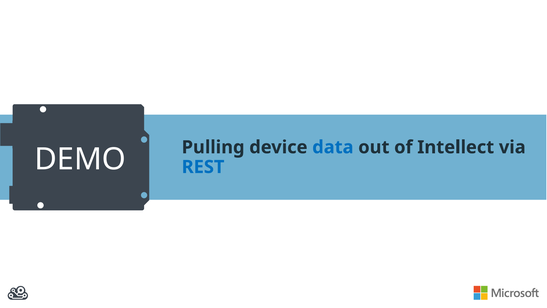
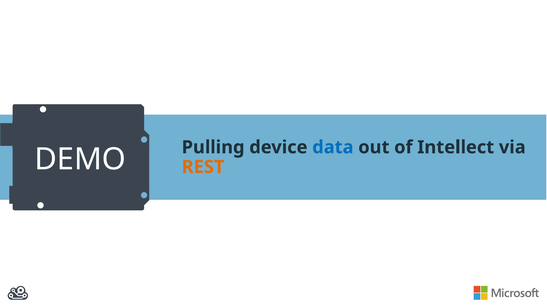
REST colour: blue -> orange (203, 167)
